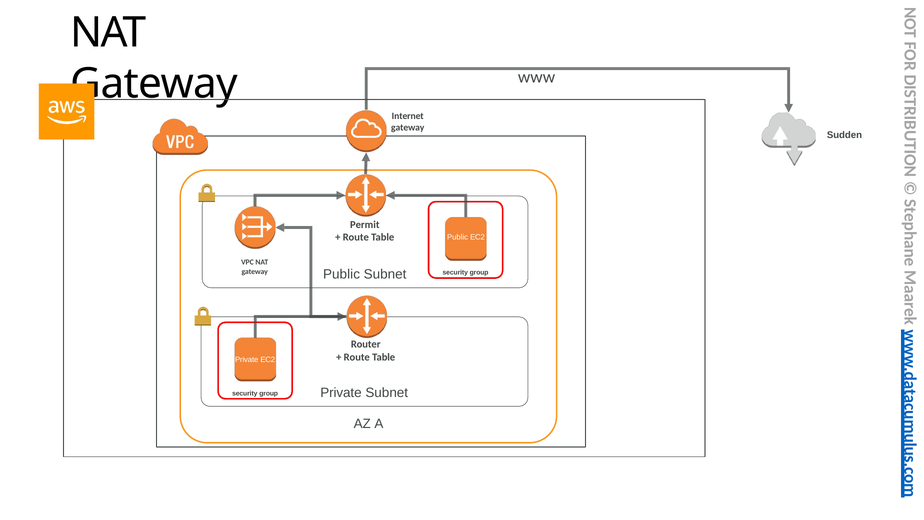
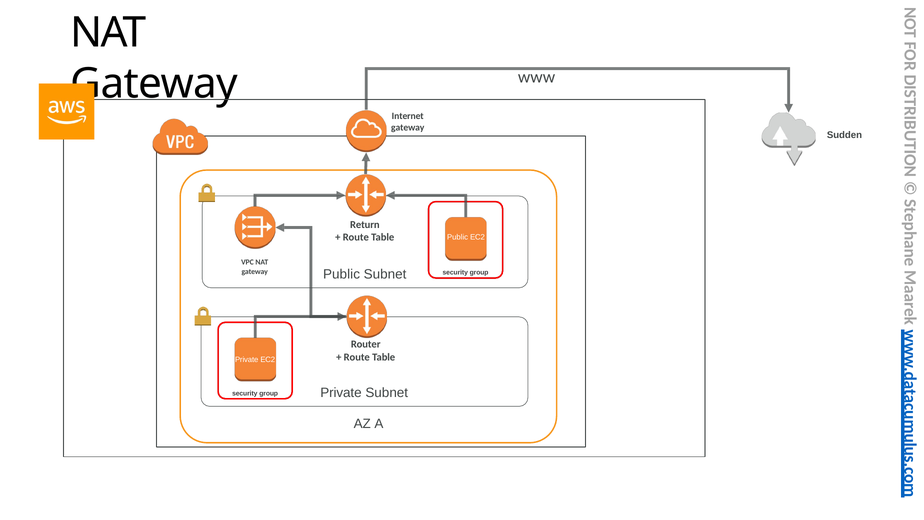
Permit: Permit -> Return (365, 225)
